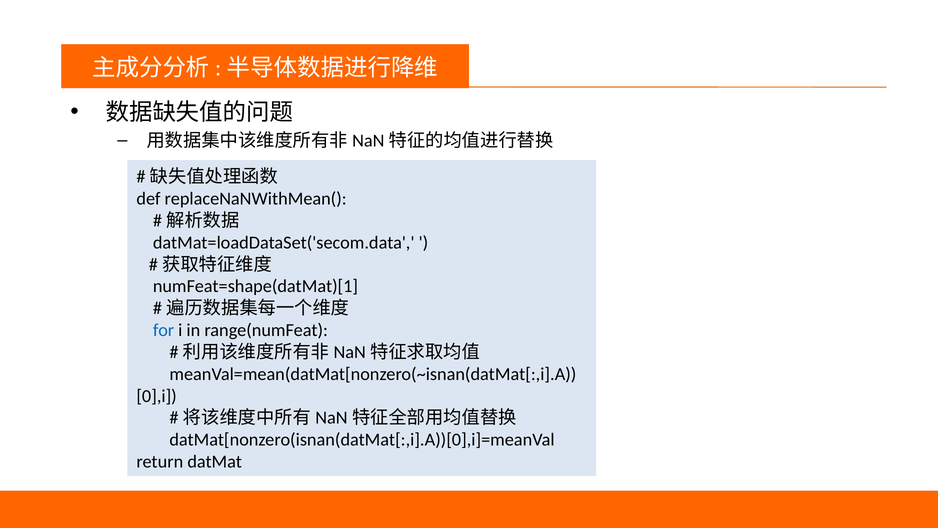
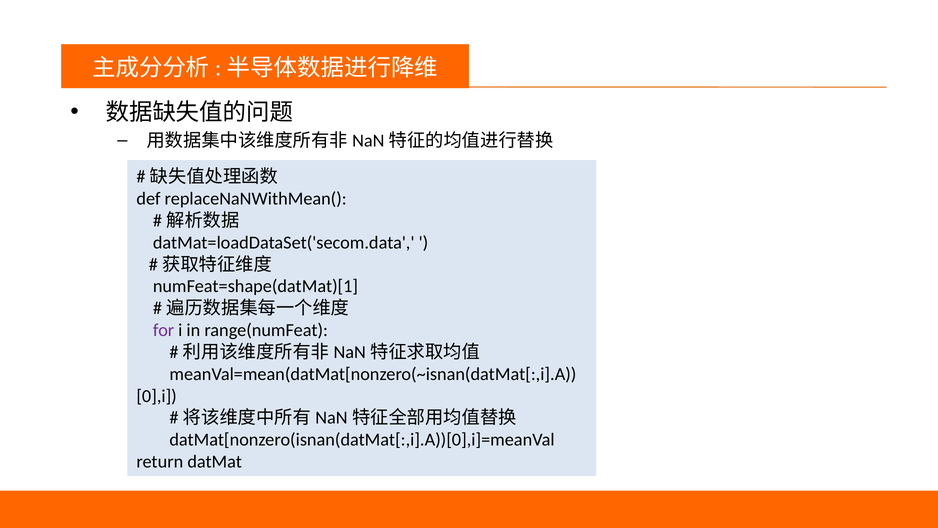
for colour: blue -> purple (164, 330)
